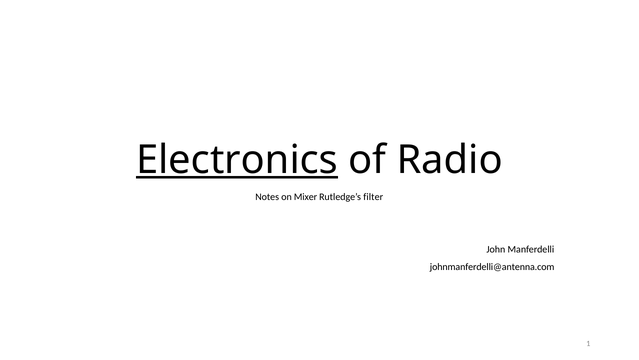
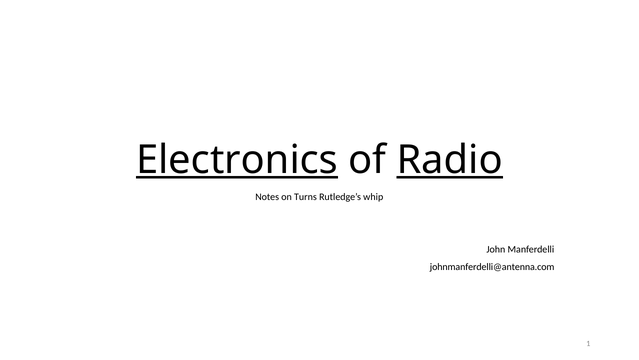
Radio underline: none -> present (450, 160)
Mixer: Mixer -> Turns (305, 197)
filter: filter -> whip (373, 197)
